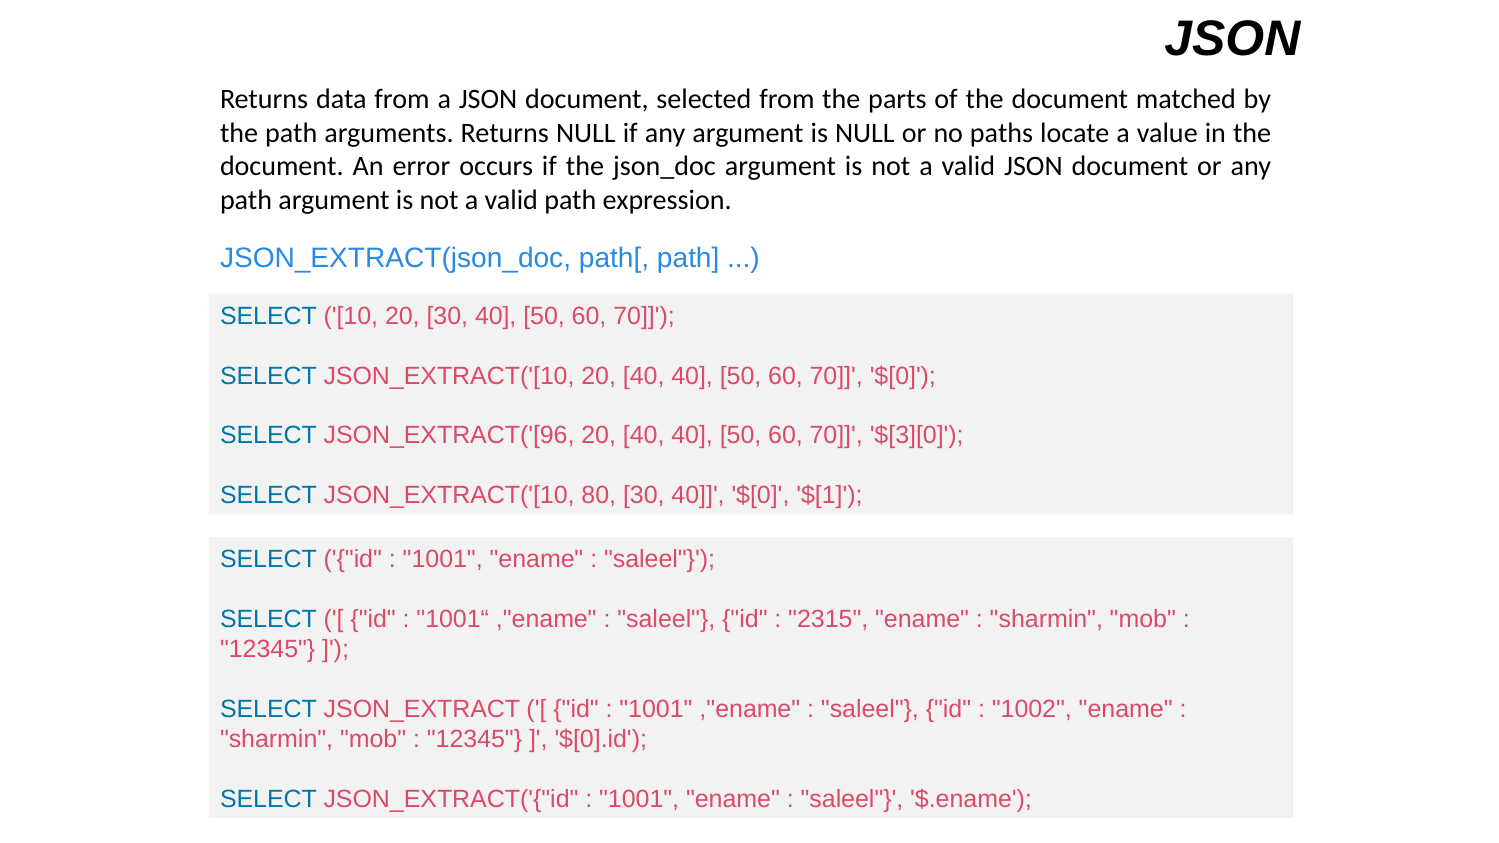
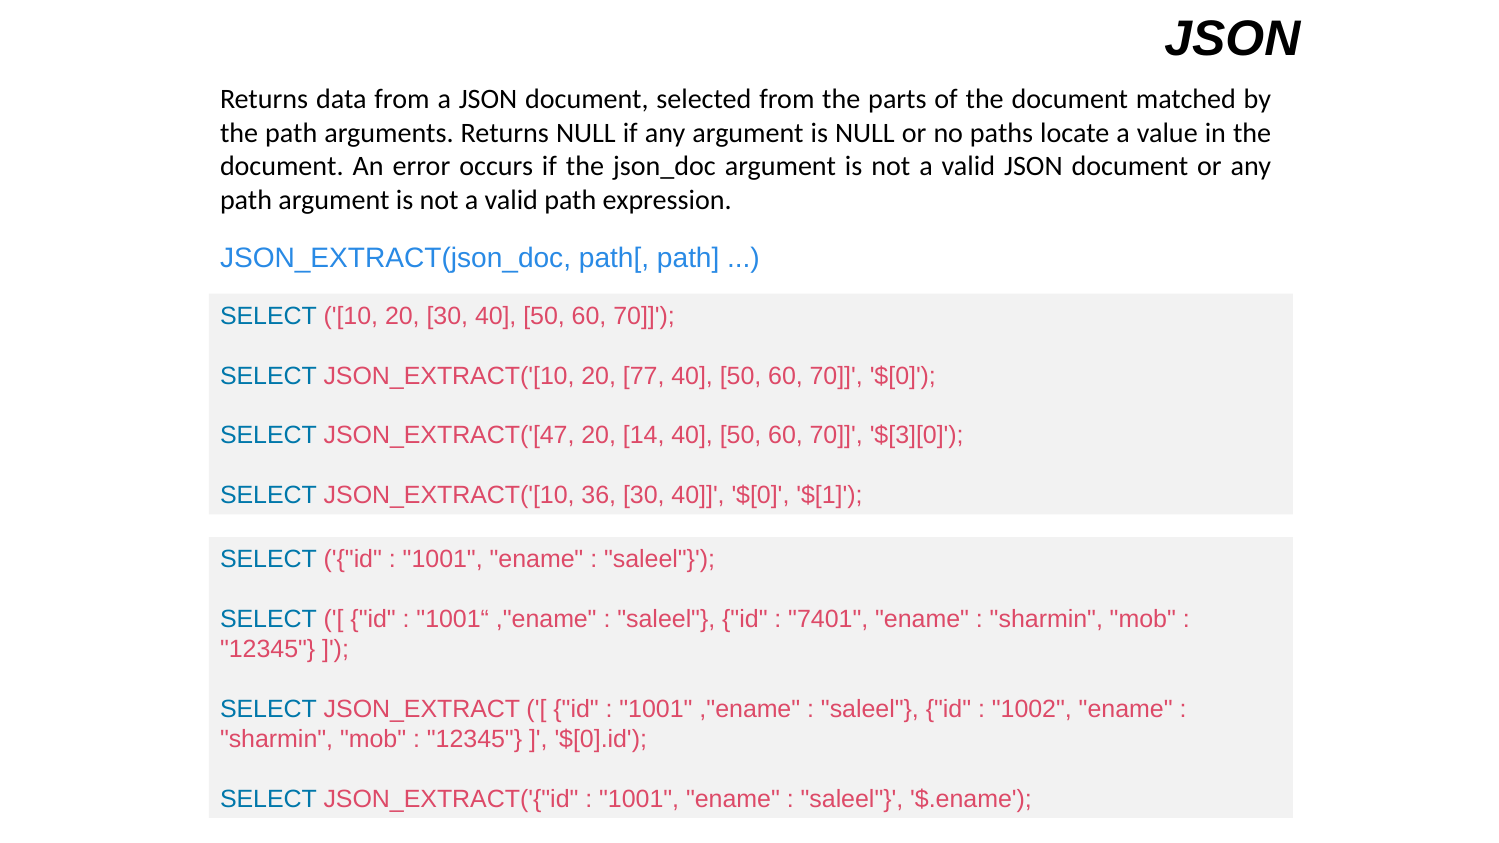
JSON_EXTRACT('[10 20 40: 40 -> 77 (644, 376)
JSON_EXTRACT('[96: JSON_EXTRACT('[96 -> JSON_EXTRACT('[47 (449, 436)
40: 40 -> 14 (644, 436)
80: 80 -> 36 (599, 496)
2315: 2315 -> 7401 (828, 620)
